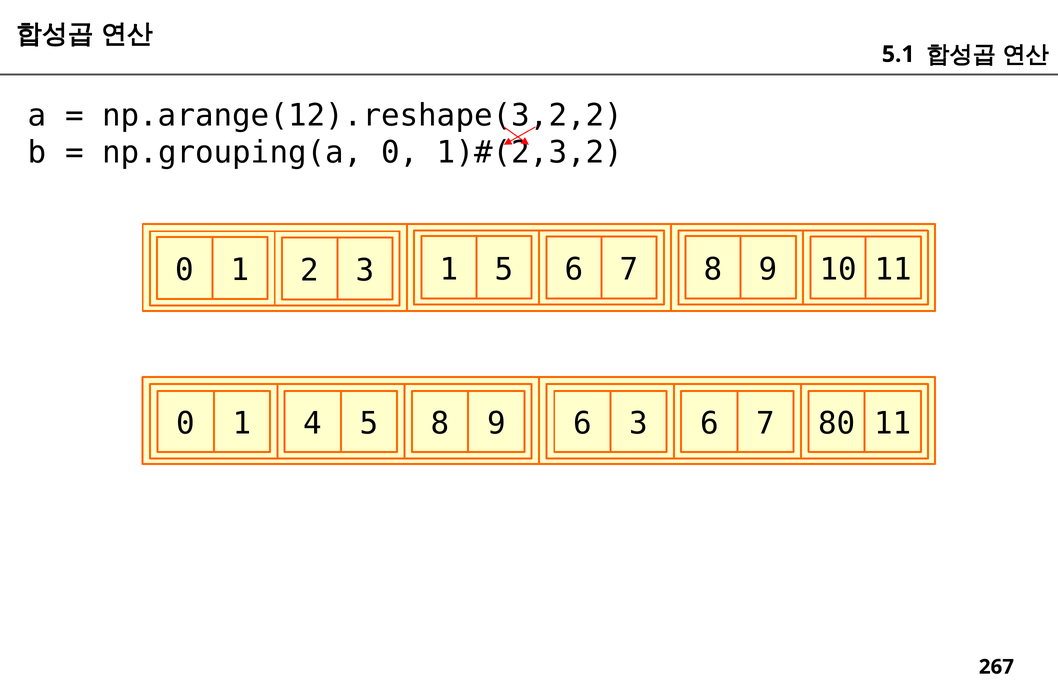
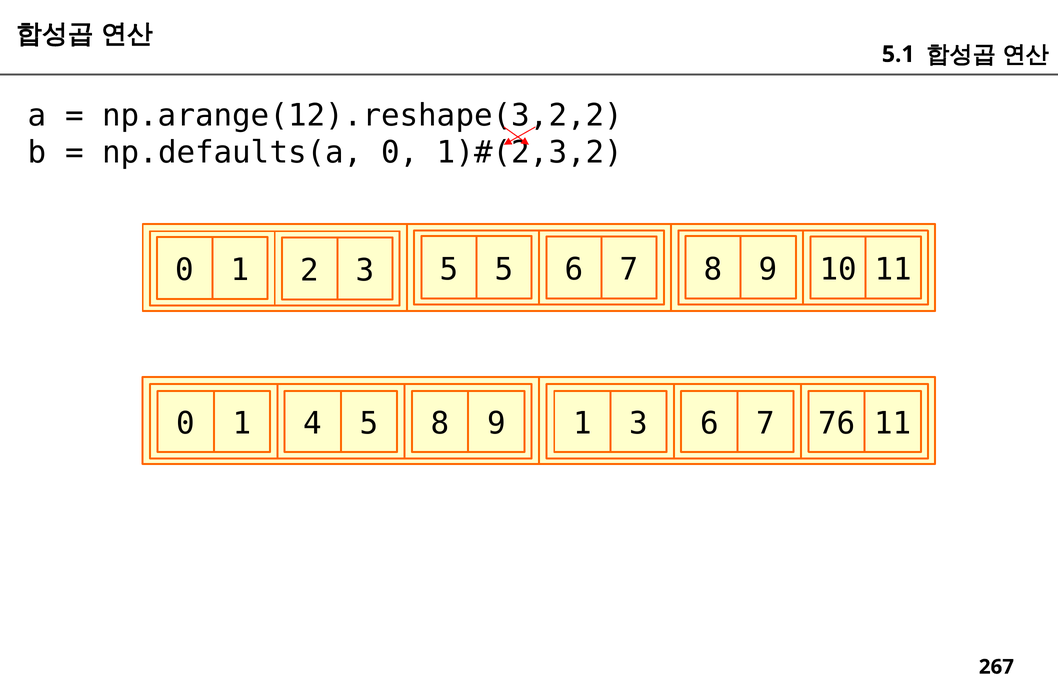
np.grouping(a: np.grouping(a -> np.defaults(a (232, 152)
3 1: 1 -> 5 (449, 269)
9 6: 6 -> 1 (582, 424)
80: 80 -> 76 (837, 424)
